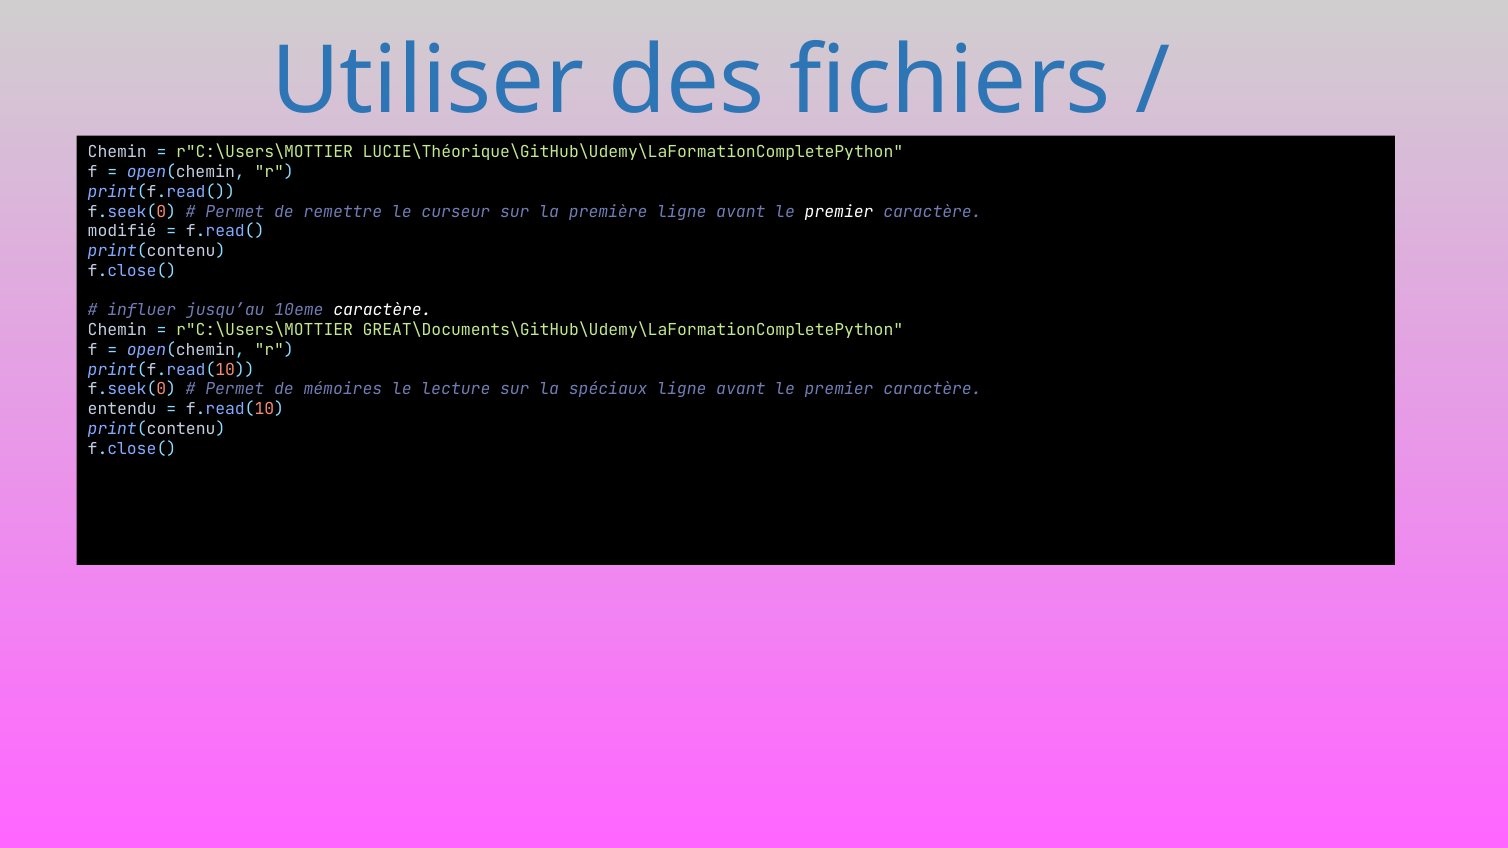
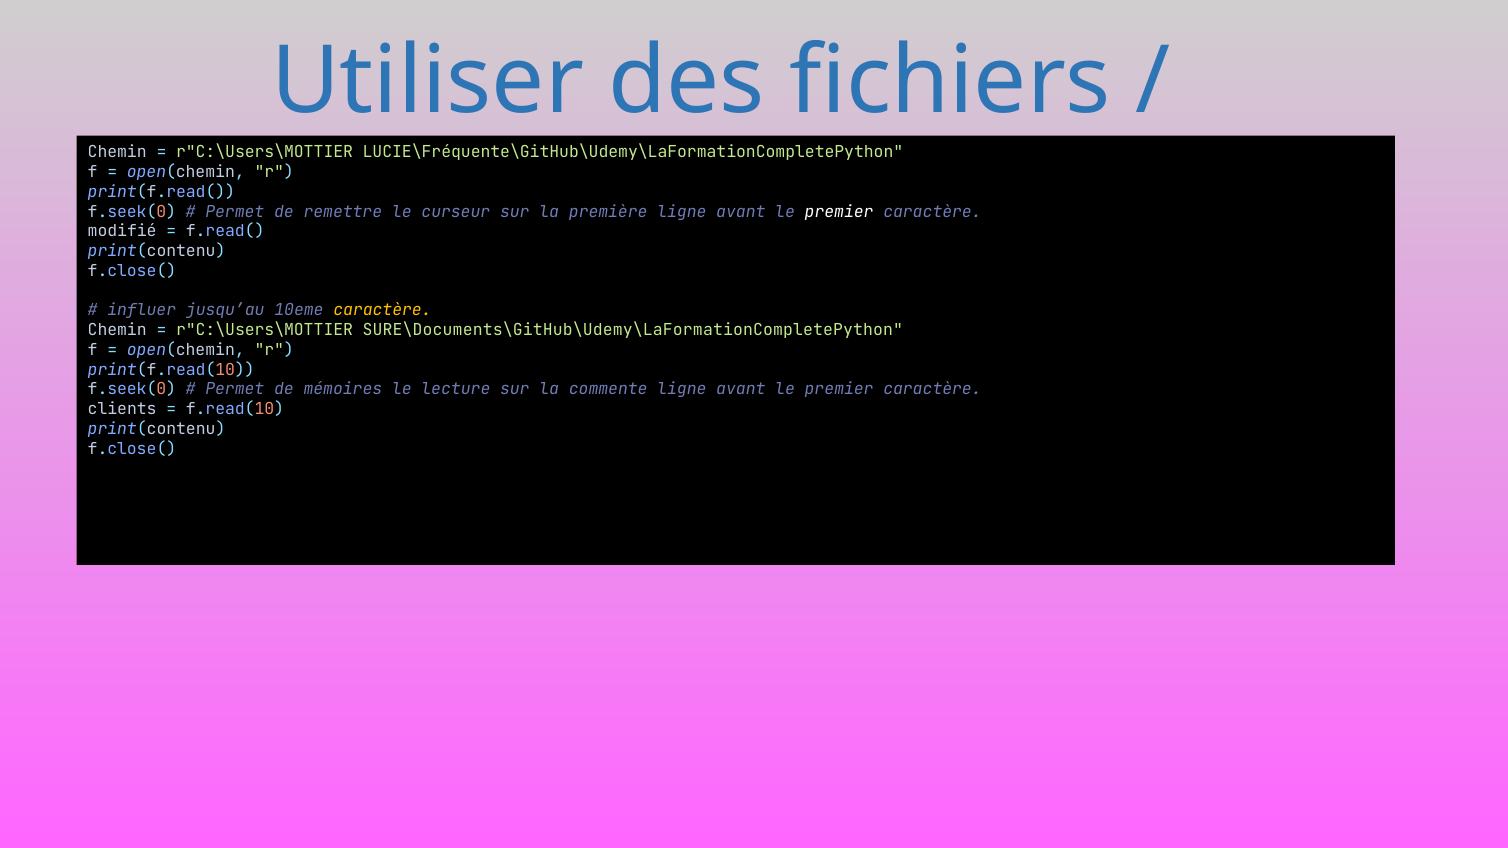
LUCIE\Théorique\GitHub\Udemy\LaFormationCompletePython: LUCIE\Théorique\GitHub\Udemy\LaFormationCompletePython -> LUCIE\Fréquente\GitHub\Udemy\LaFormationCompletePython (633, 152)
caractère colour: white -> yellow (382, 311)
GREAT\Documents\GitHub\Udemy\LaFormationCompletePython: GREAT\Documents\GitHub\Udemy\LaFormationCompletePython -> SURE\Documents\GitHub\Udemy\LaFormationCompletePython (633, 330)
spéciaux: spéciaux -> commente (608, 390)
entendu: entendu -> clients (122, 409)
